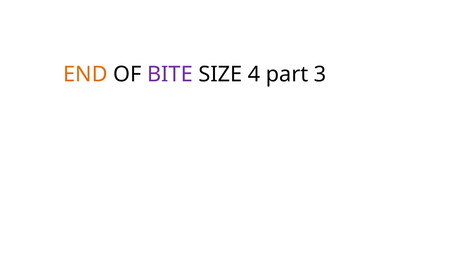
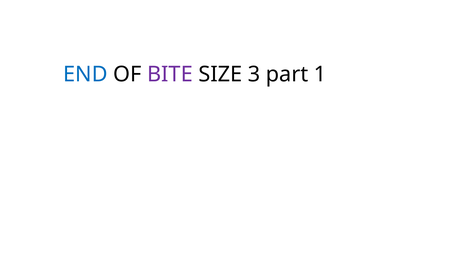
END colour: orange -> blue (85, 74)
4: 4 -> 3 (254, 74)
3: 3 -> 1 (320, 74)
